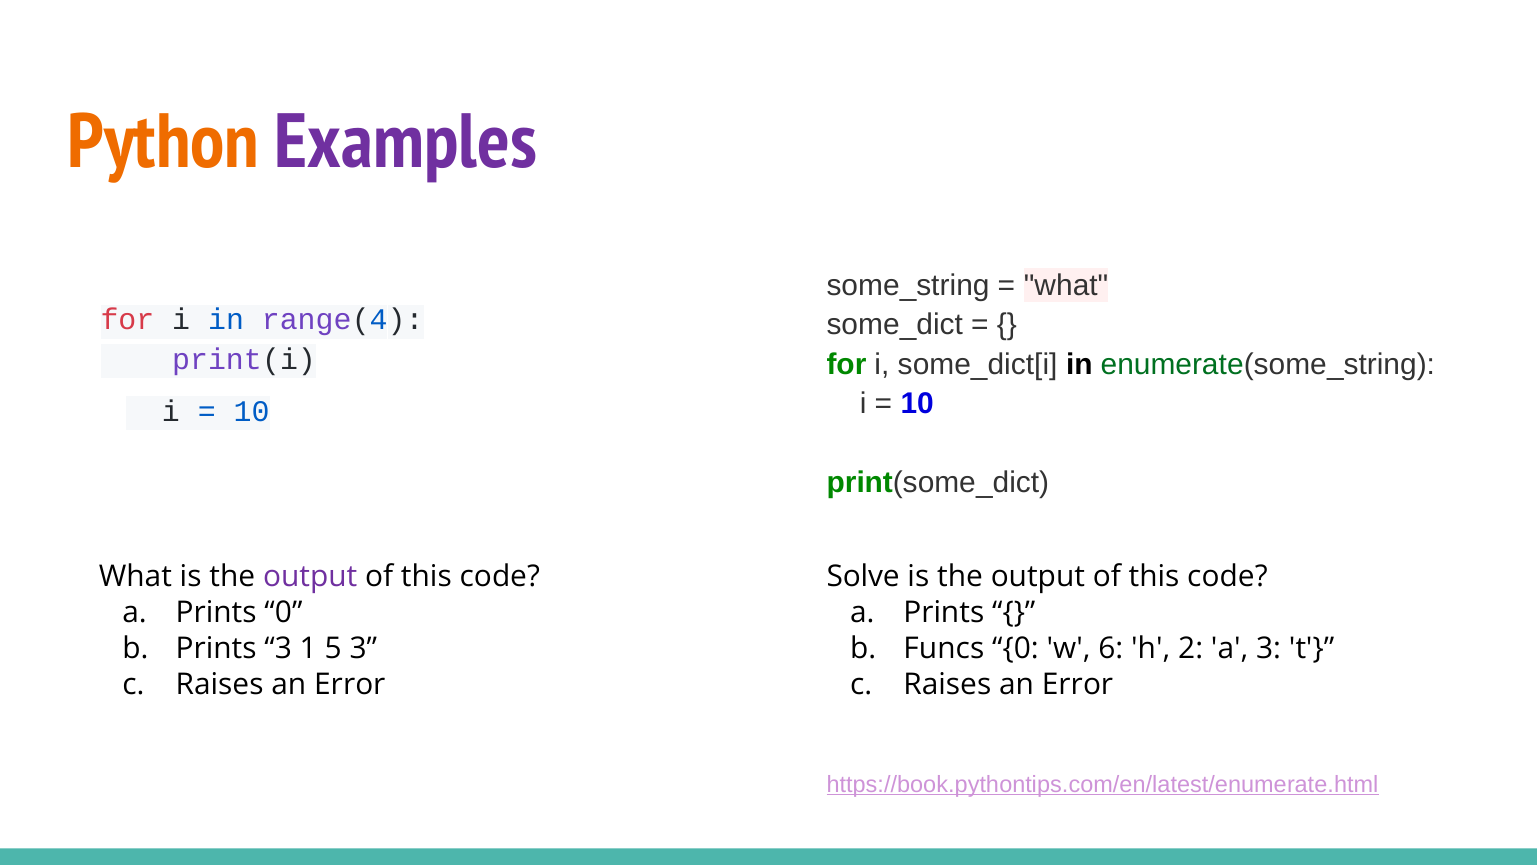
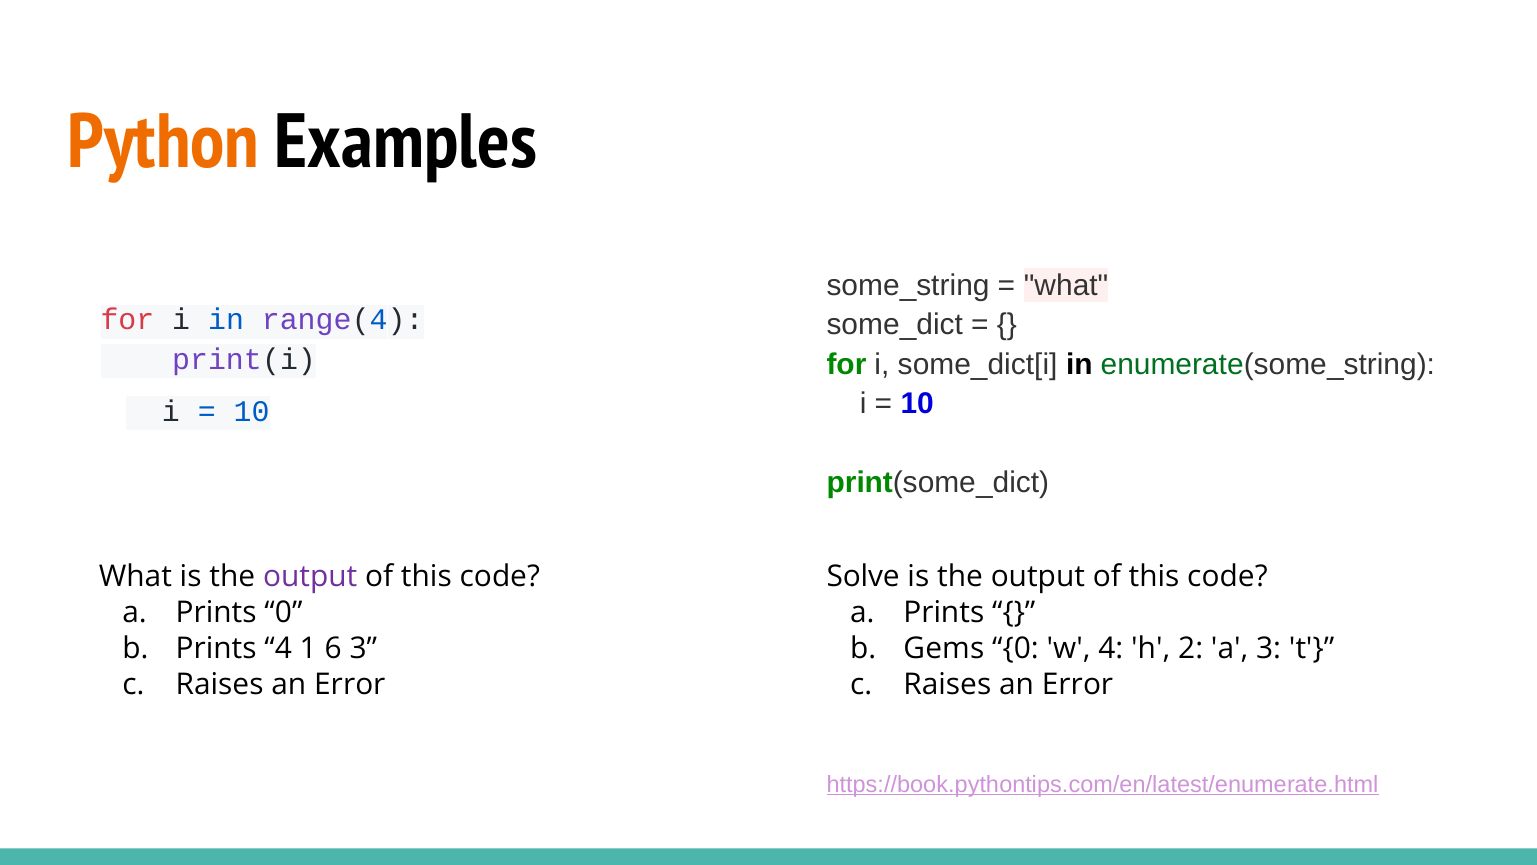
Examples colour: purple -> black (406, 142)
Prints 3: 3 -> 4 (278, 648)
5: 5 -> 6 (333, 648)
Funcs: Funcs -> Gems (944, 648)
w 6: 6 -> 4 (1111, 648)
